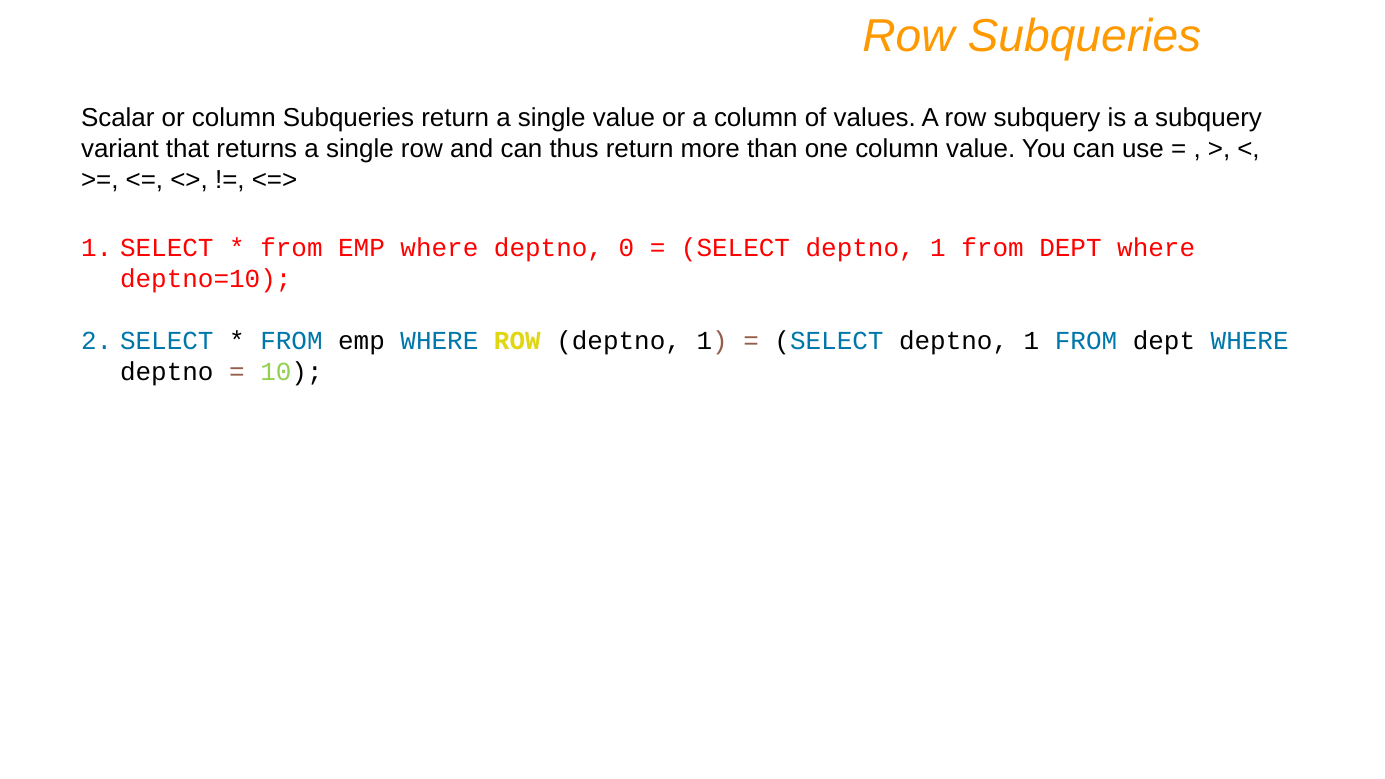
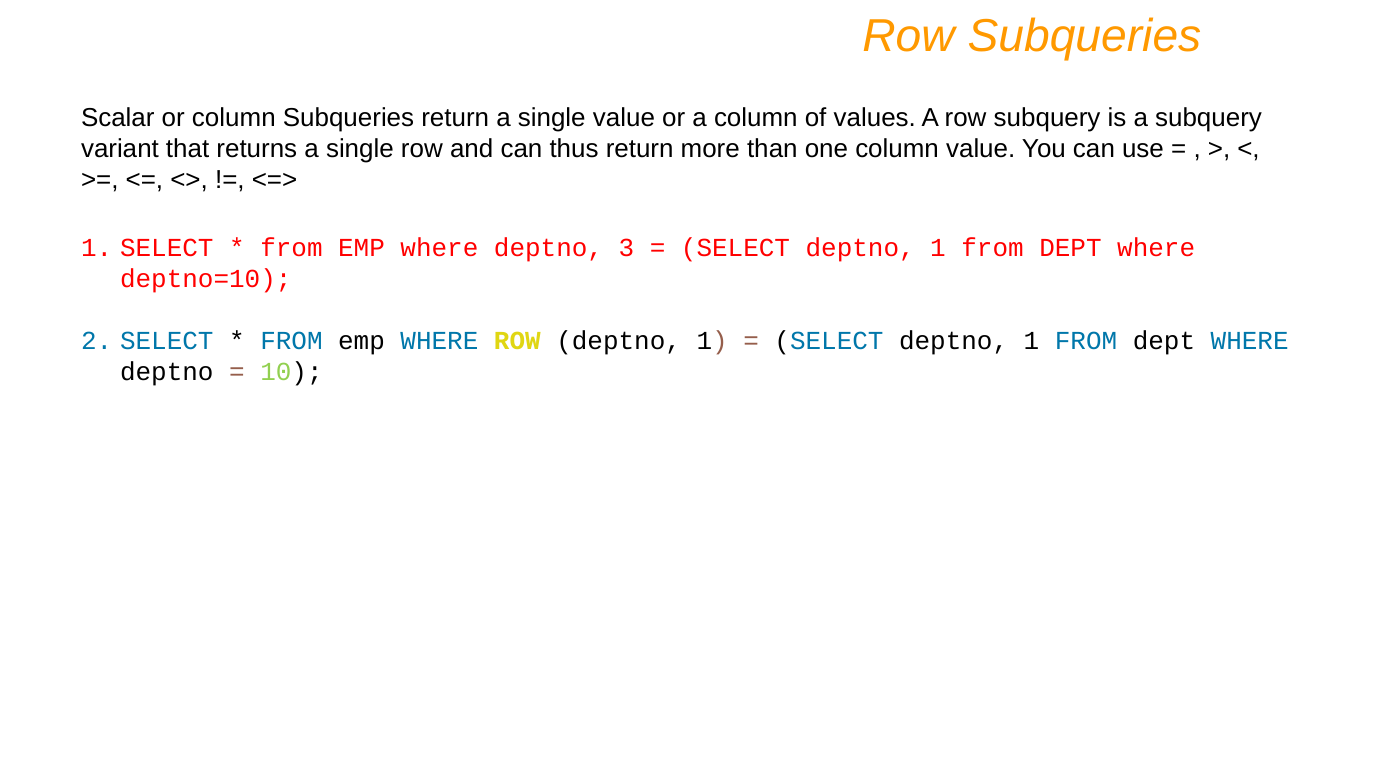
0: 0 -> 3 (626, 248)
